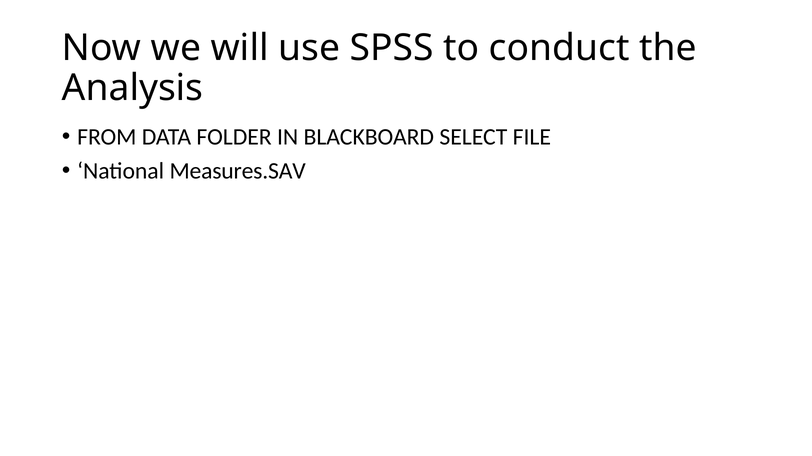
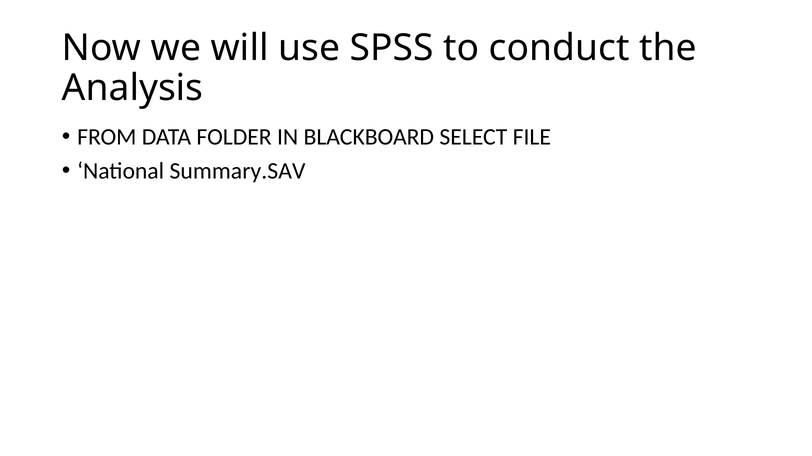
Measures.SAV: Measures.SAV -> Summary.SAV (237, 171)
